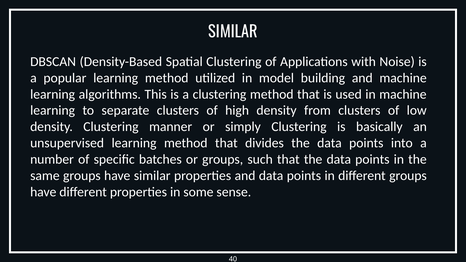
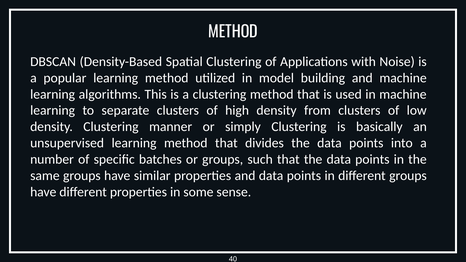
SIMILAR: SIMILAR -> METHOD (233, 32)
